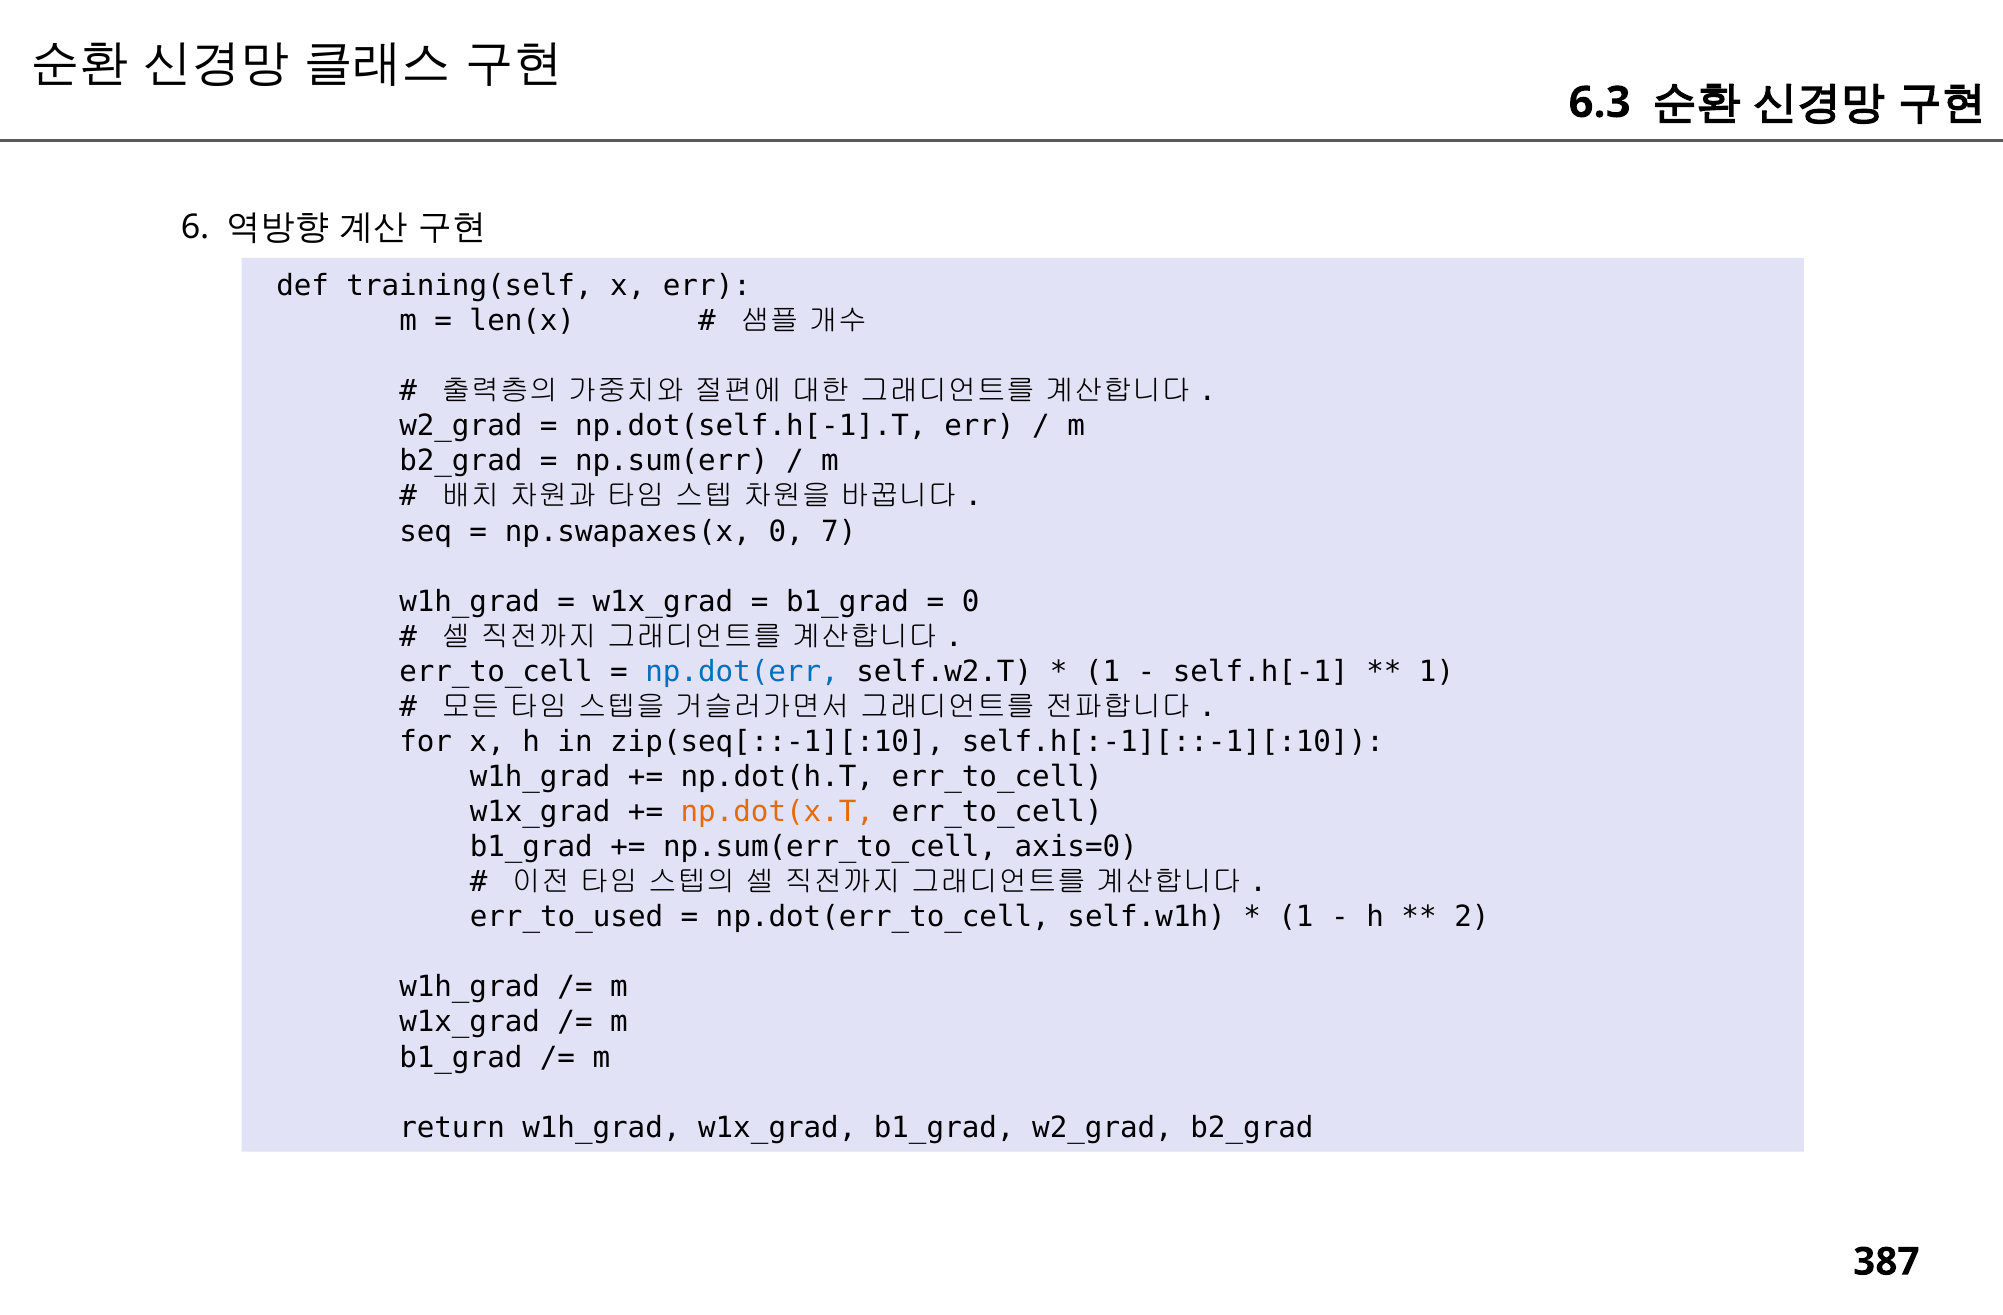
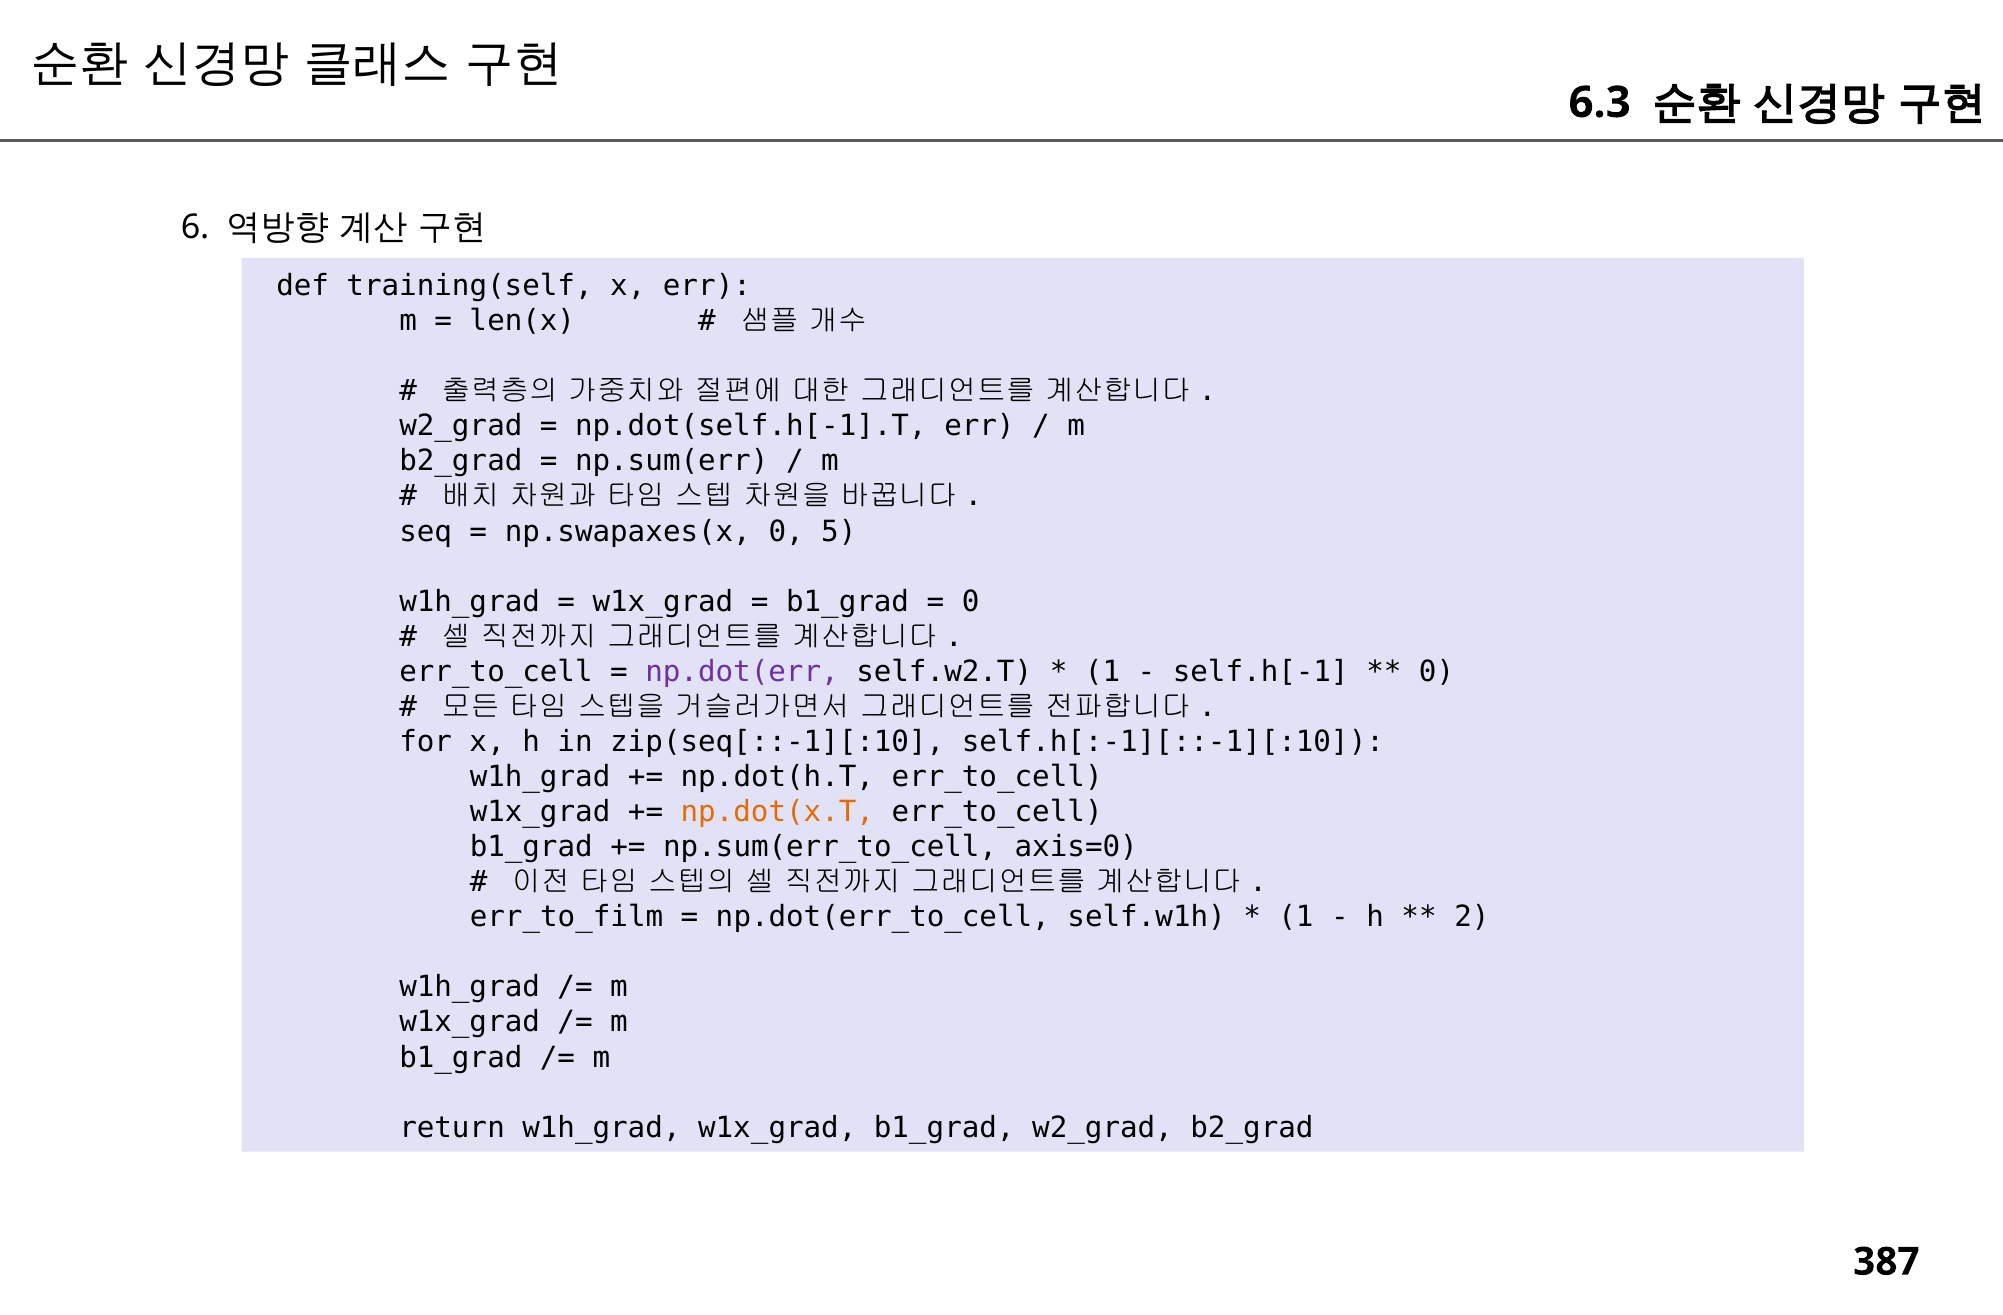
7: 7 -> 5 (839, 532)
np.dot(err colour: blue -> purple (742, 672)
1: 1 -> 0 (1437, 672)
err_to_used: err_to_used -> err_to_film (567, 918)
